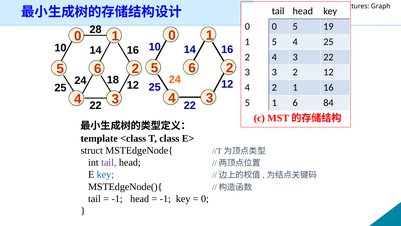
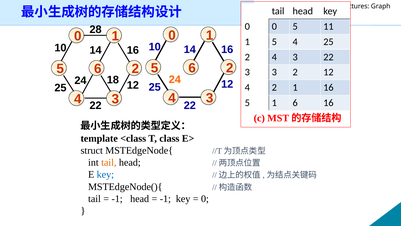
19: 19 -> 11 (328, 26)
6 84: 84 -> 16 (328, 103)
tail colour: purple -> orange (109, 162)
